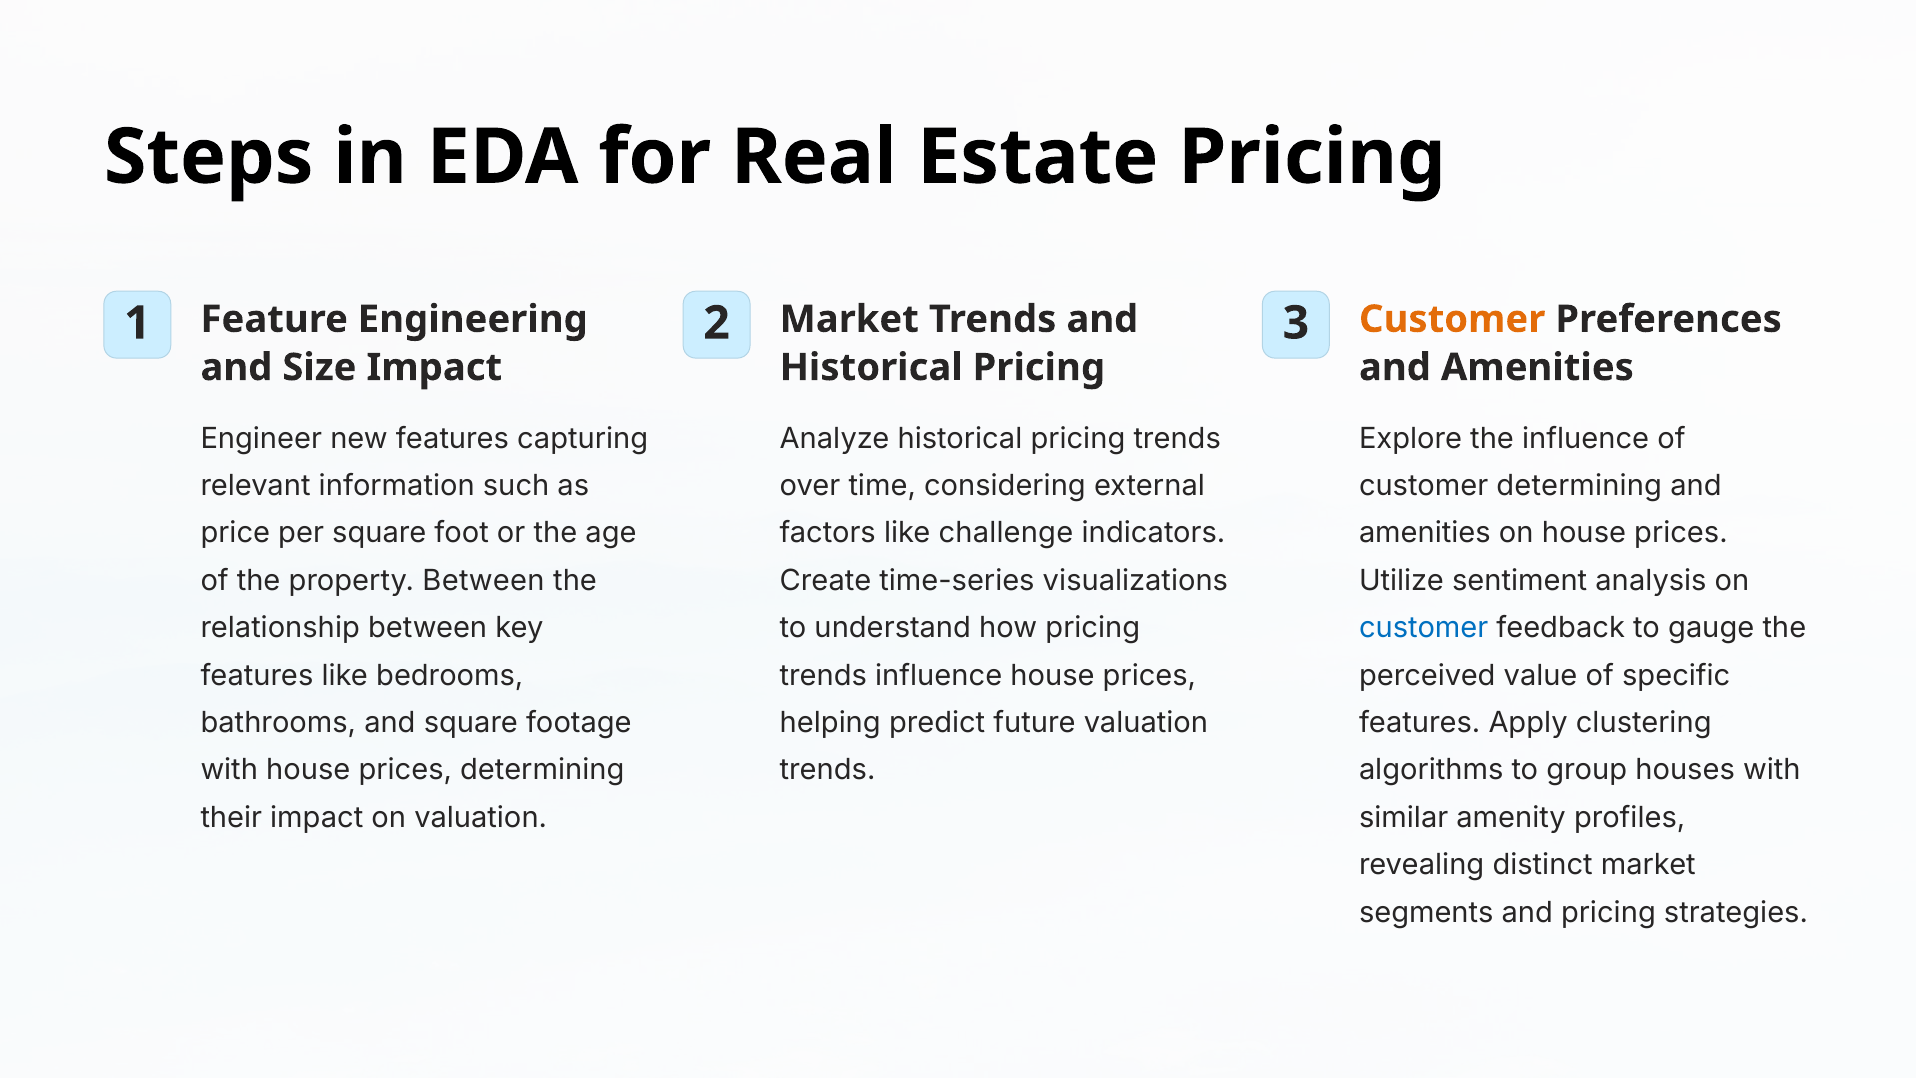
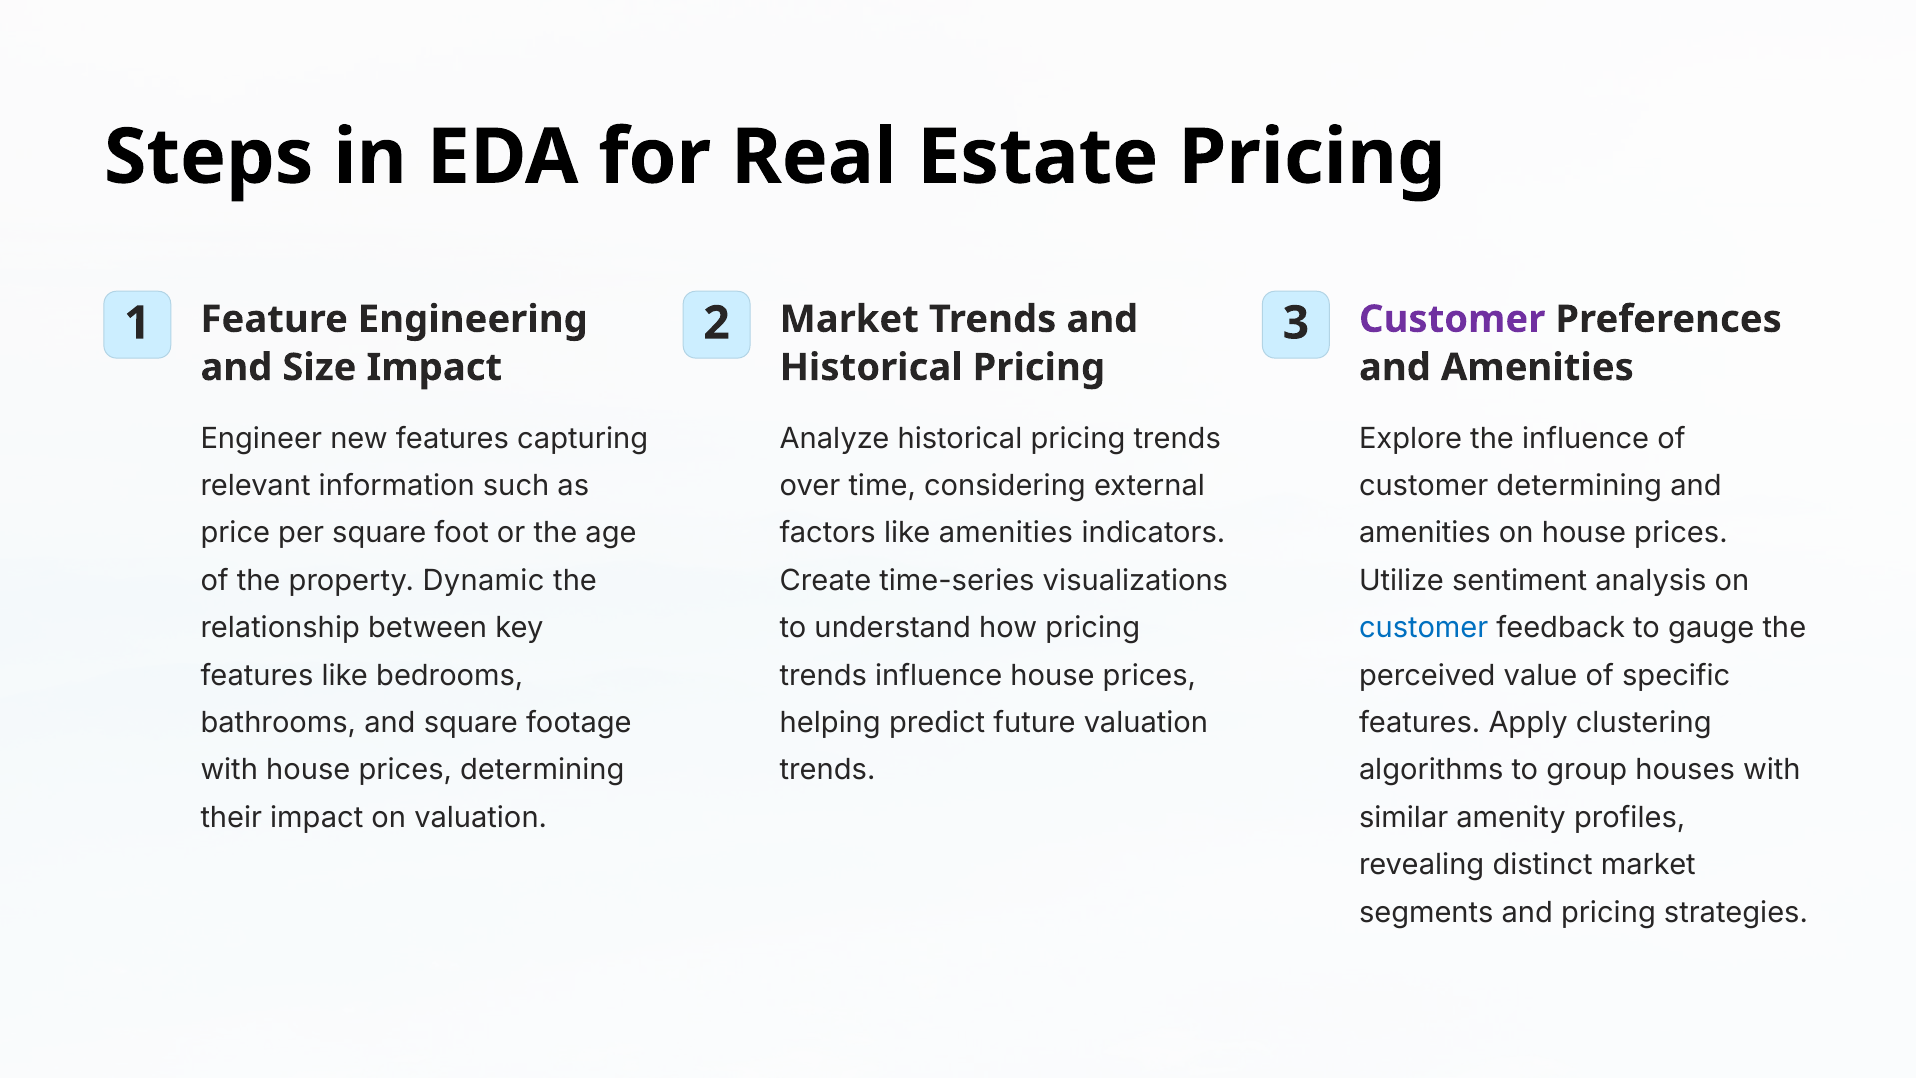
Customer colour: orange -> purple (1452, 319)
like challenge: challenge -> amenities (1006, 533)
property Between: Between -> Dynamic (484, 581)
